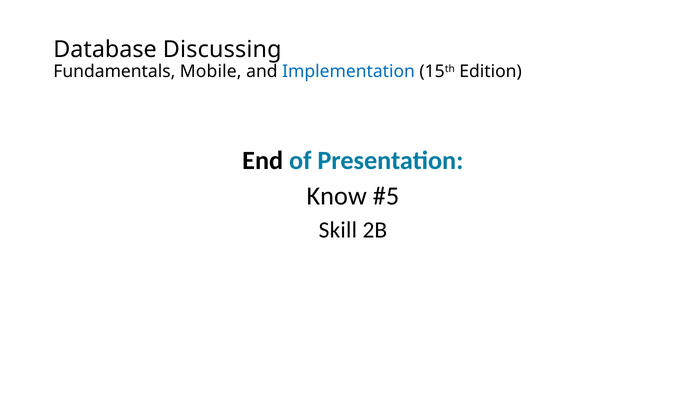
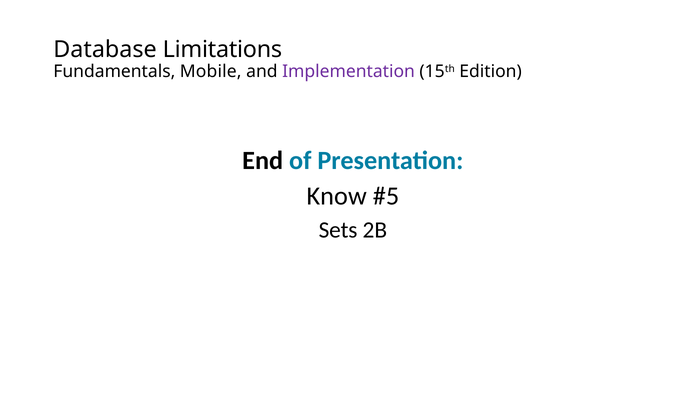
Discussing: Discussing -> Limitations (222, 49)
Implementation colour: blue -> purple (349, 72)
Skill: Skill -> Sets (338, 230)
